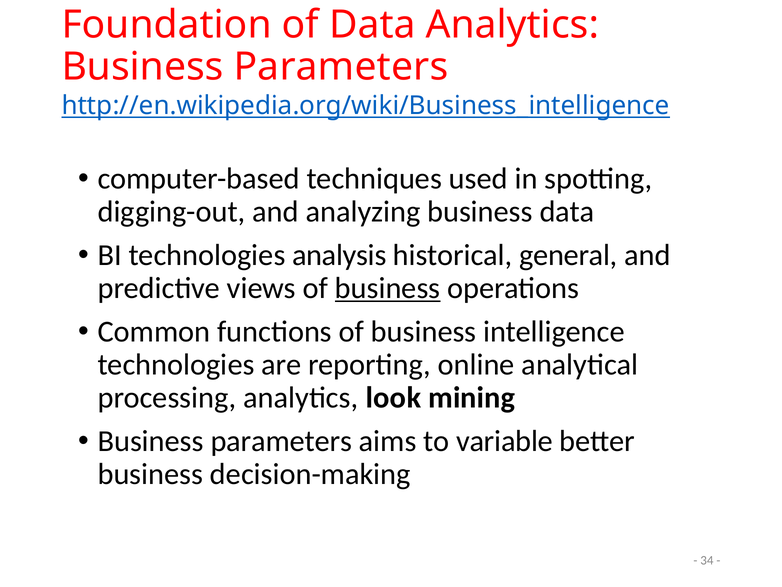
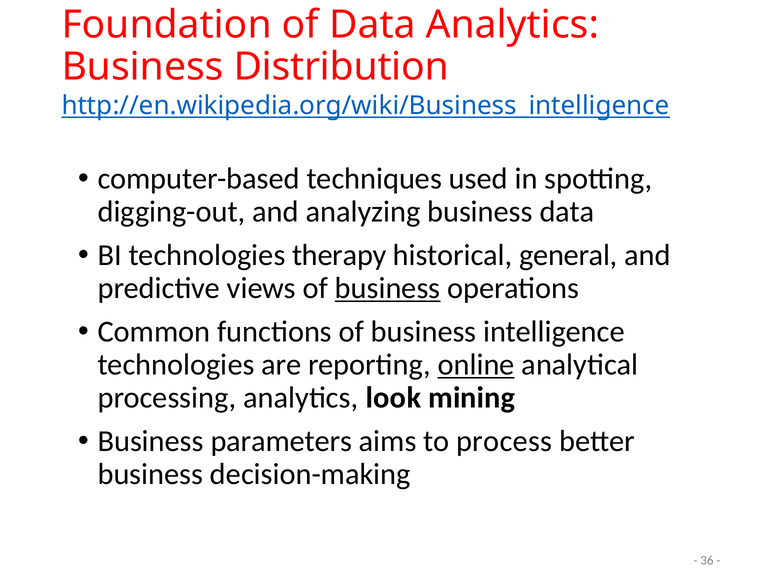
Parameters: Parameters -> Distribution (341, 67)
analysis: analysis -> therapy (339, 255)
online underline: none -> present (476, 364)
variable: variable -> process (504, 441)
34: 34 -> 36 (707, 560)
